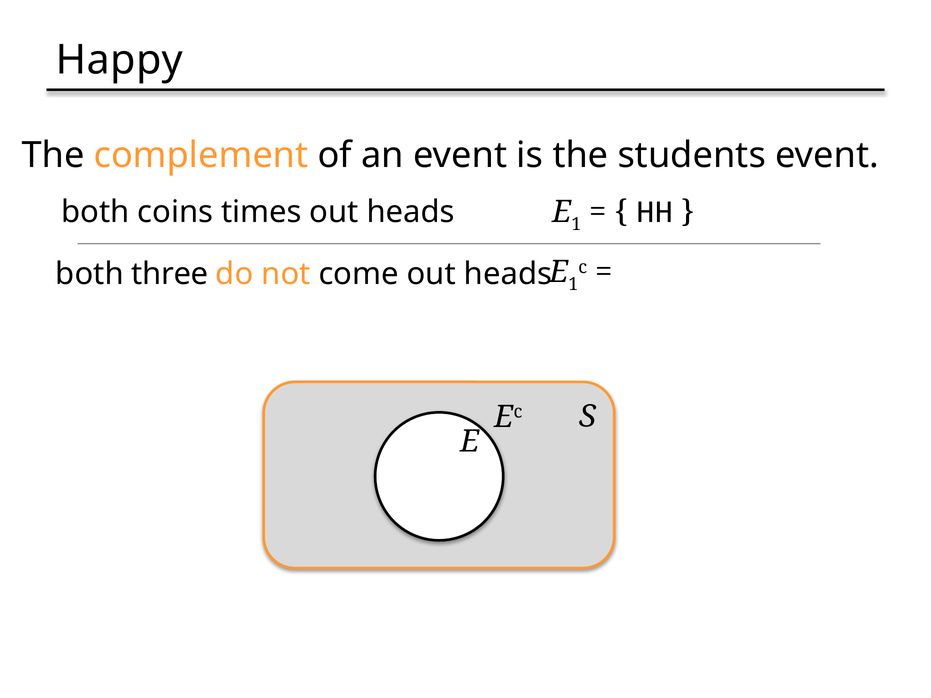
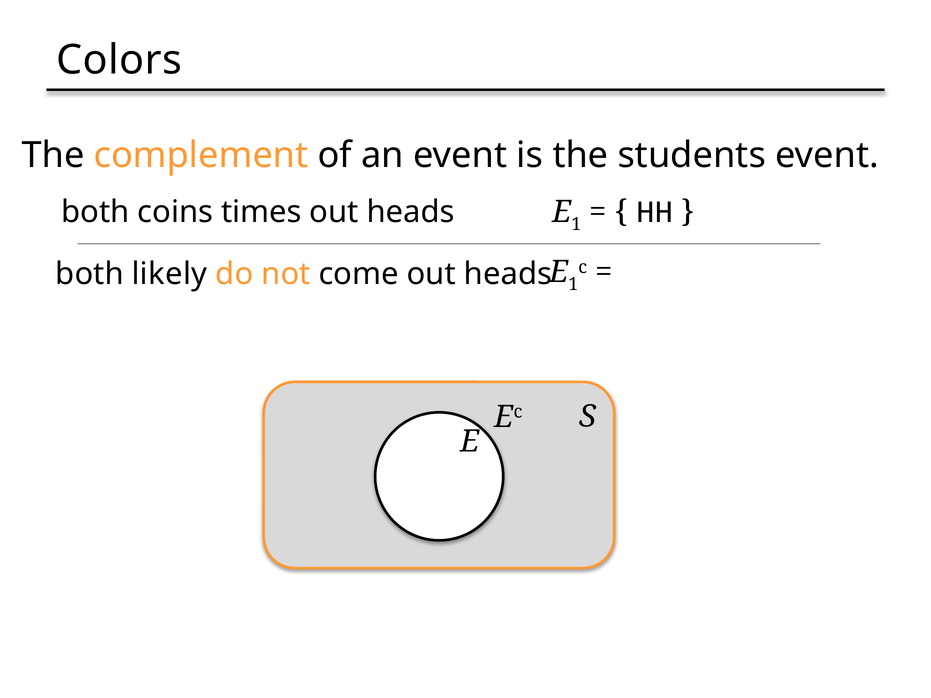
Happy: Happy -> Colors (119, 60)
three: three -> likely (169, 274)
